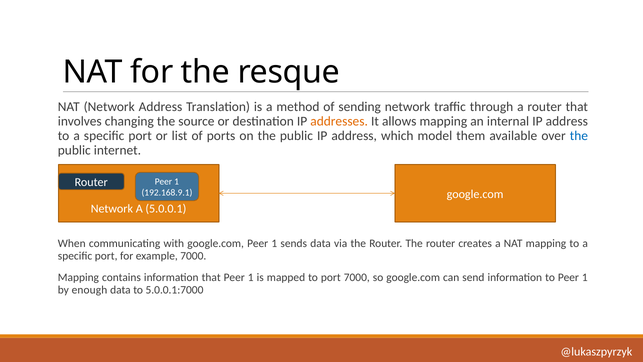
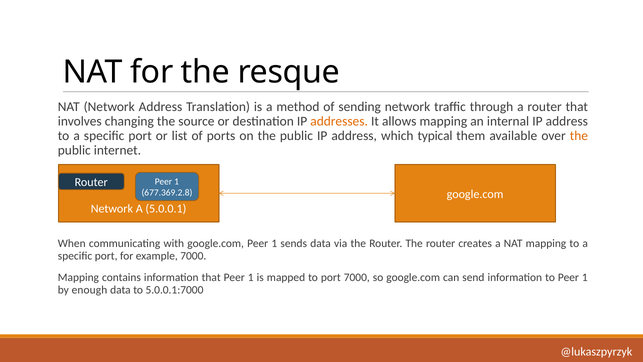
model: model -> typical (435, 136)
the colour: blue -> orange (579, 136)
192.168.9.1: 192.168.9.1 -> 677.369.2.8 (167, 193)
